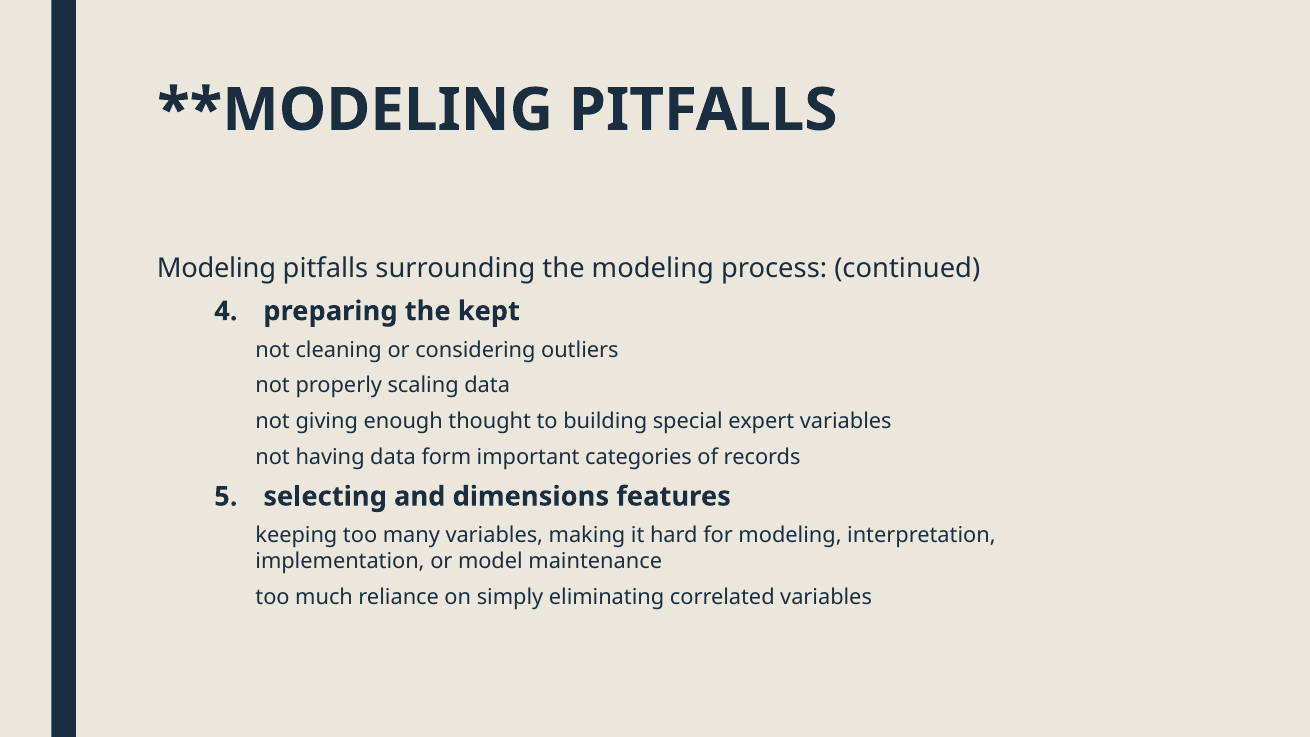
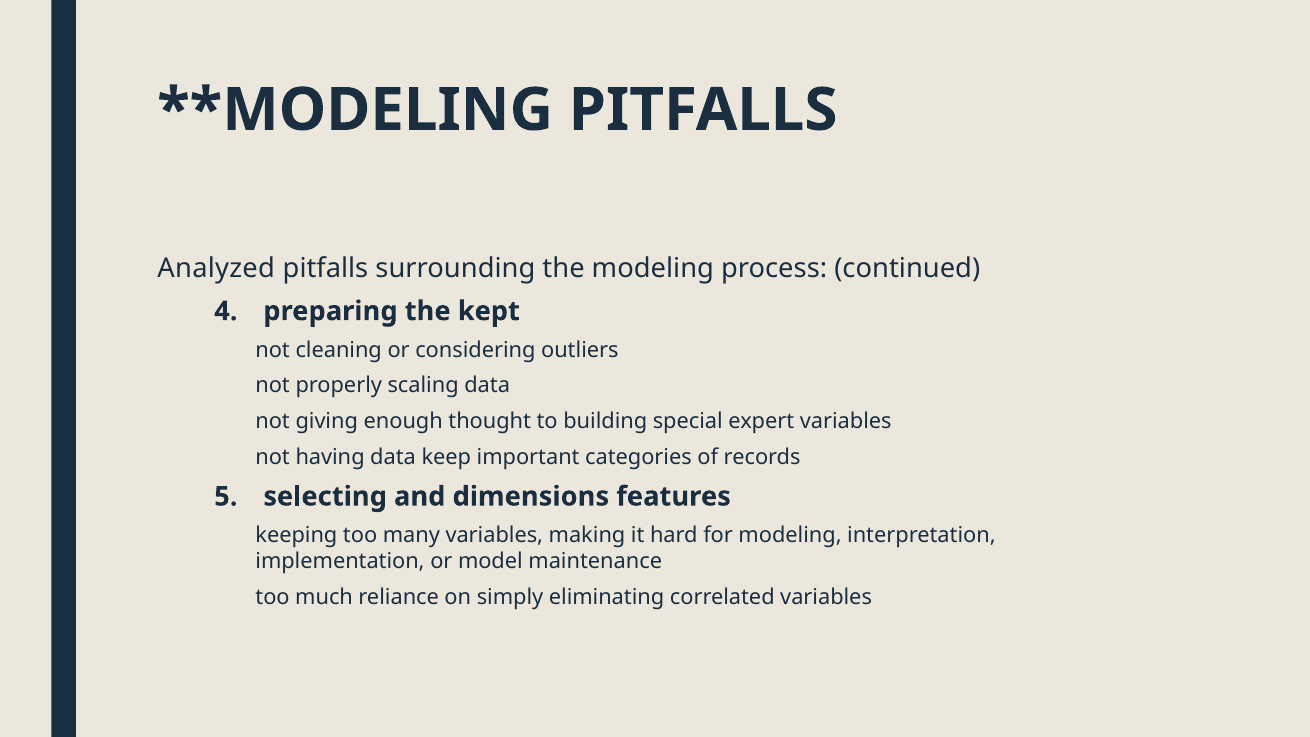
Modeling: Modeling -> Analyzed (216, 269)
form: form -> keep (446, 457)
